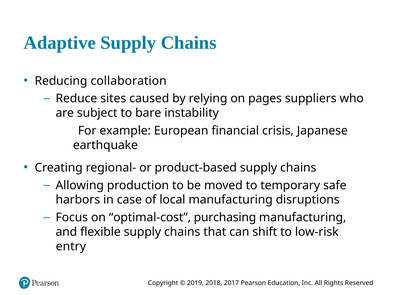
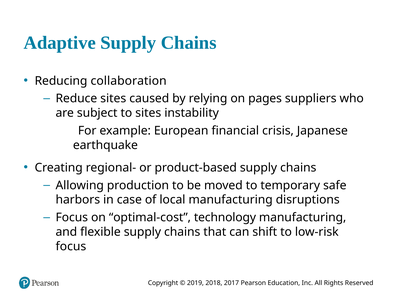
to bare: bare -> sites (148, 113)
purchasing: purchasing -> technology (225, 218)
entry: entry -> focus (71, 247)
